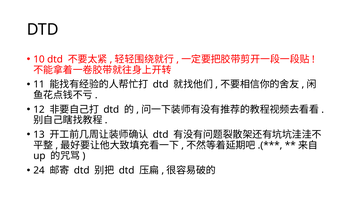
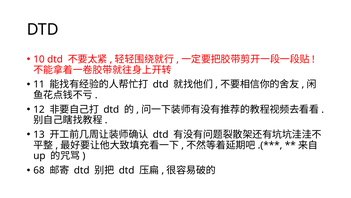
24: 24 -> 68 (39, 170)
